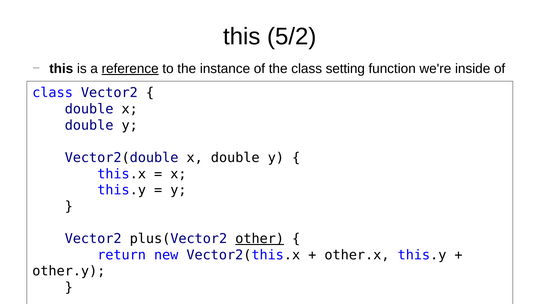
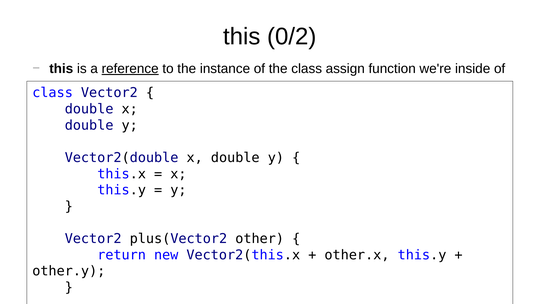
5/2: 5/2 -> 0/2 (292, 36)
setting: setting -> assign (345, 69)
other underline: present -> none (260, 239)
